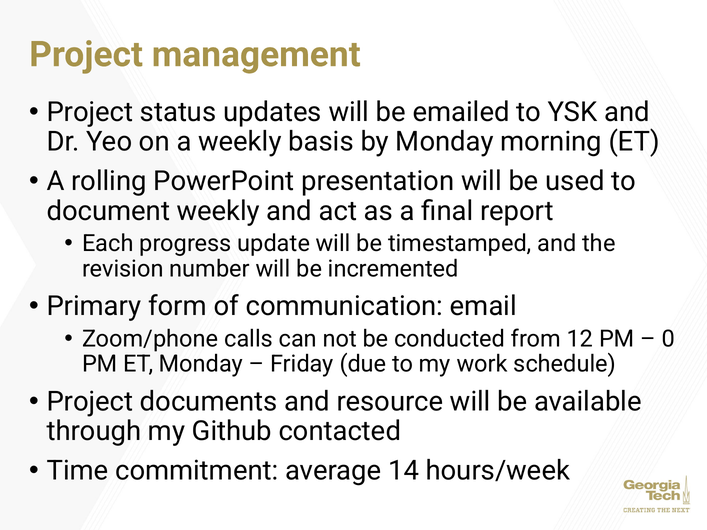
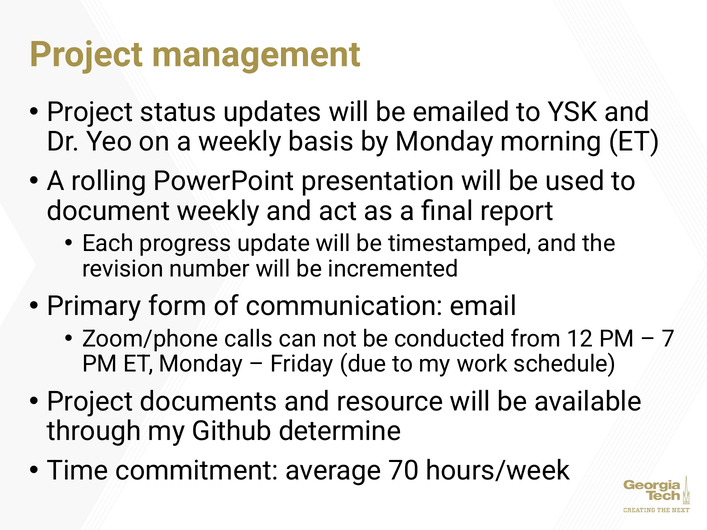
0: 0 -> 7 (668, 339)
contacted: contacted -> determine (340, 431)
14: 14 -> 70 (404, 471)
